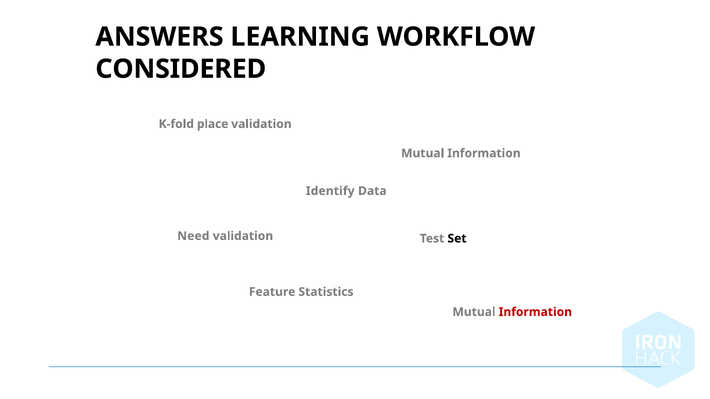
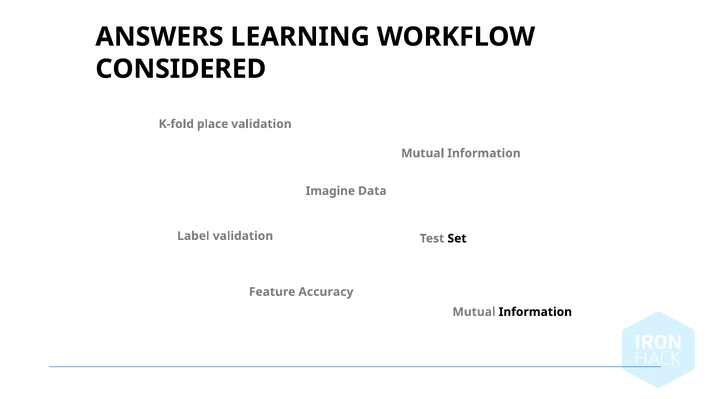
Identify: Identify -> Imagine (330, 191)
Need: Need -> Label (193, 236)
Statistics: Statistics -> Accuracy (326, 292)
Information colour: red -> black (535, 312)
